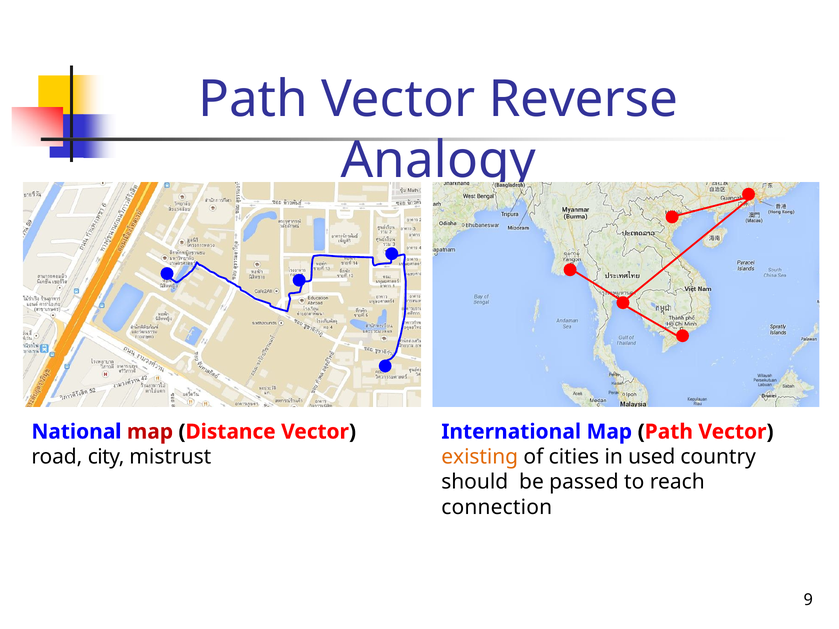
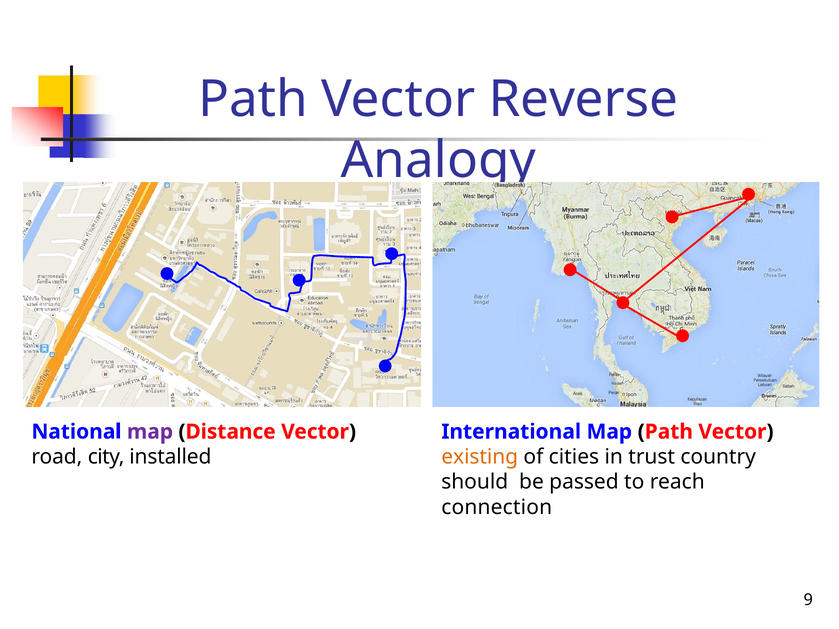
map colour: red -> purple (150, 432)
mistrust: mistrust -> installed (170, 457)
used: used -> trust (652, 457)
